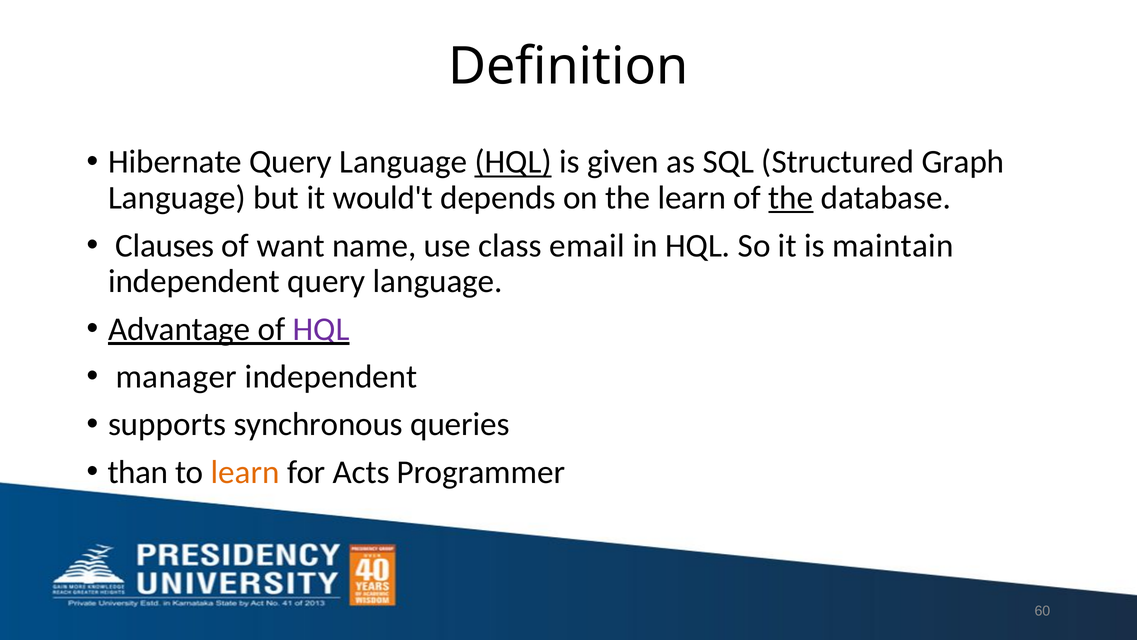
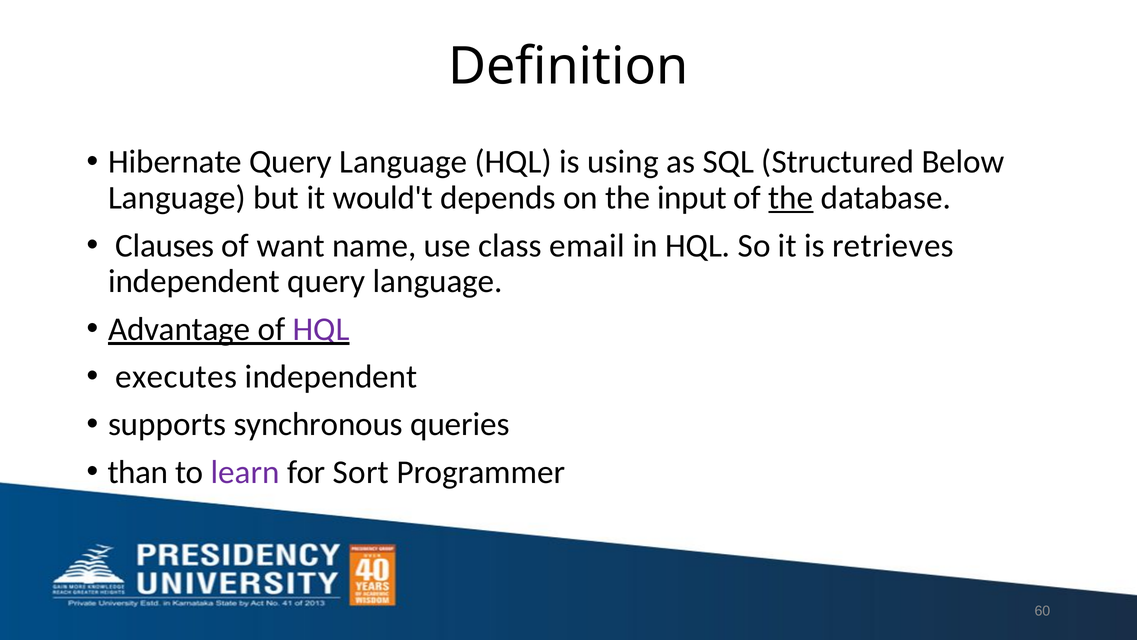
HQL underline: present -> none (513, 162)
given: given -> using (623, 162)
Graph: Graph -> Below (963, 162)
the learn: learn -> input (692, 198)
maintain: maintain -> retrieves (893, 245)
manager: manager -> executes (176, 377)
learn colour: orange -> purple (245, 472)
Acts: Acts -> Sort (361, 472)
